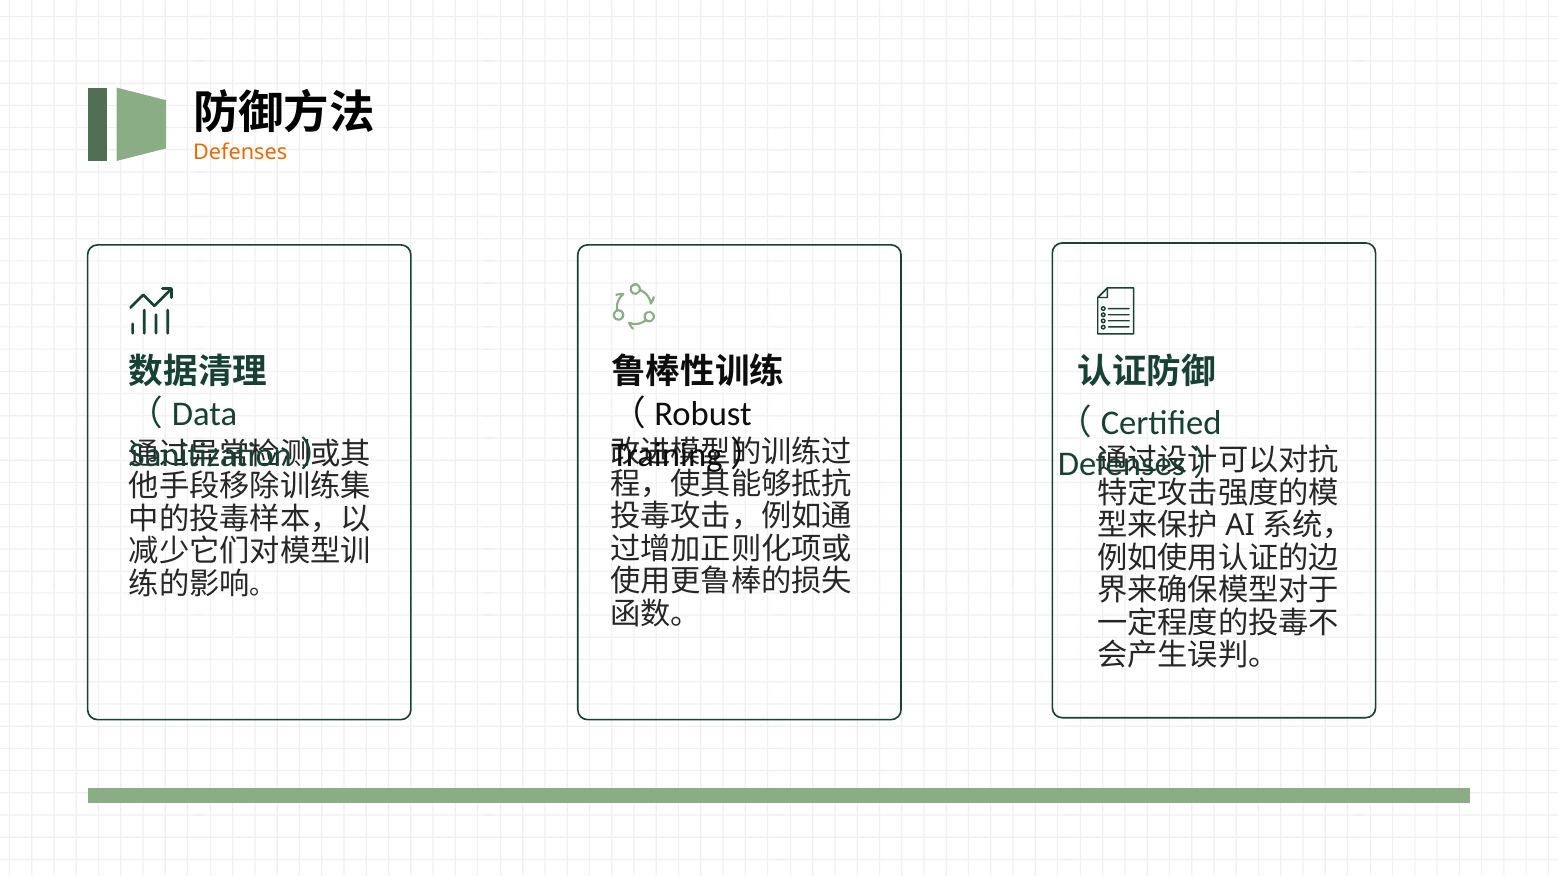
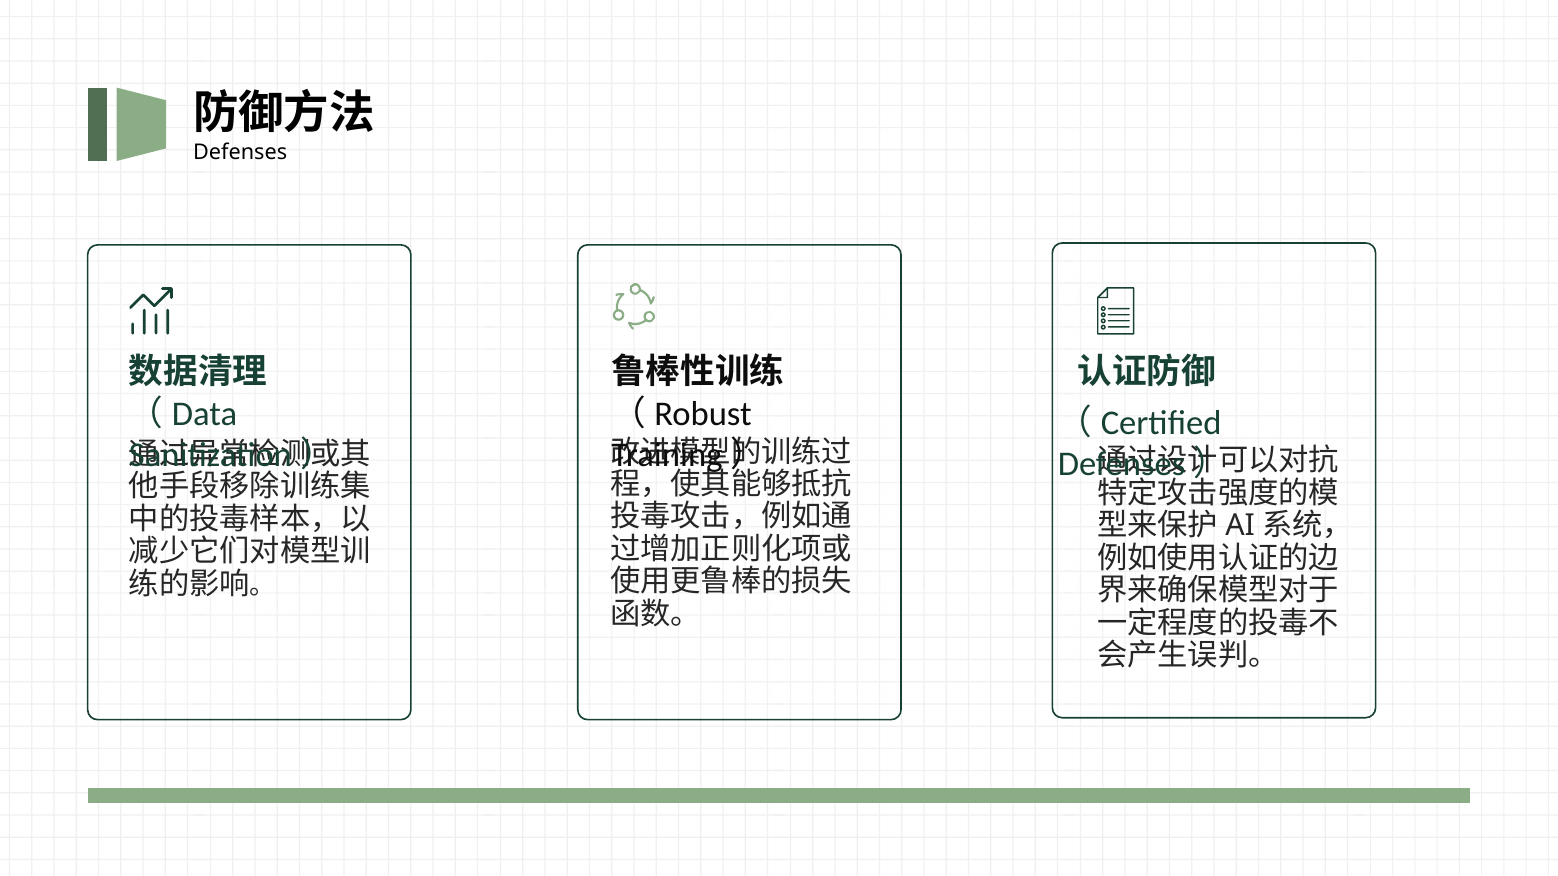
Defenses colour: orange -> black (240, 152)
